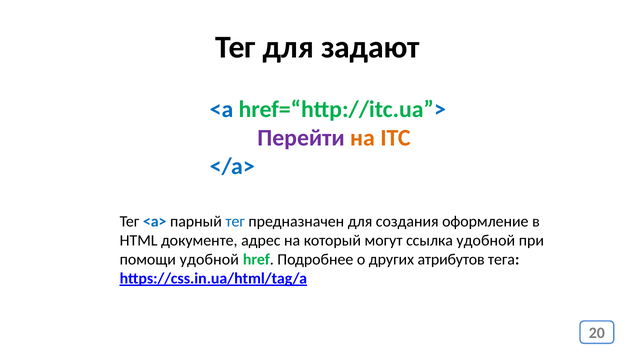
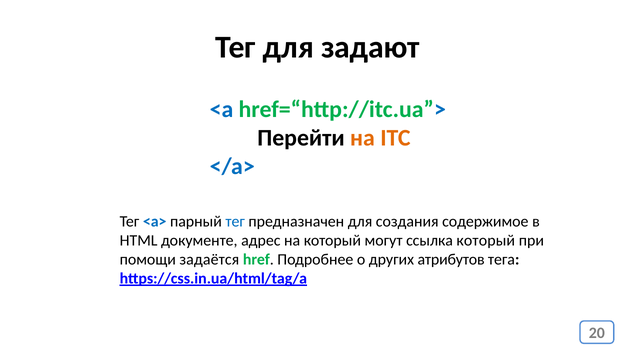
Перейти colour: purple -> black (301, 138)
оформление: оформление -> содержимое (485, 222)
ссылка удобной: удобной -> который (486, 241)
помощи удобной: удобной -> задаётся (209, 260)
